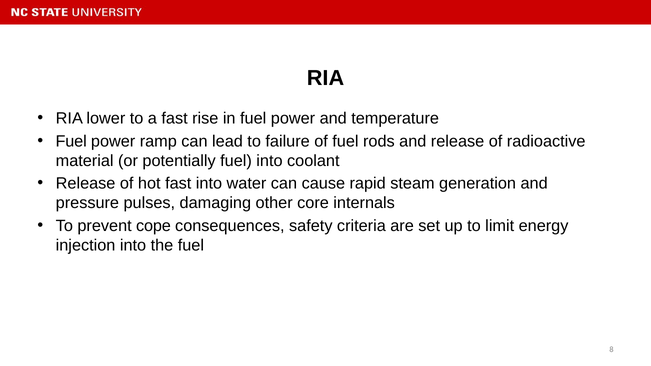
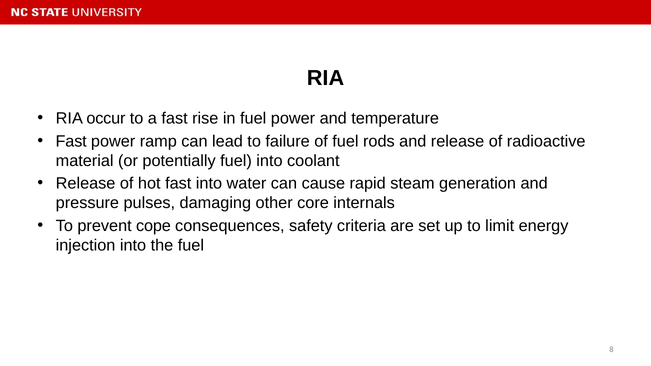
lower: lower -> occur (106, 118)
Fuel: Fuel -> Fast (71, 141)
